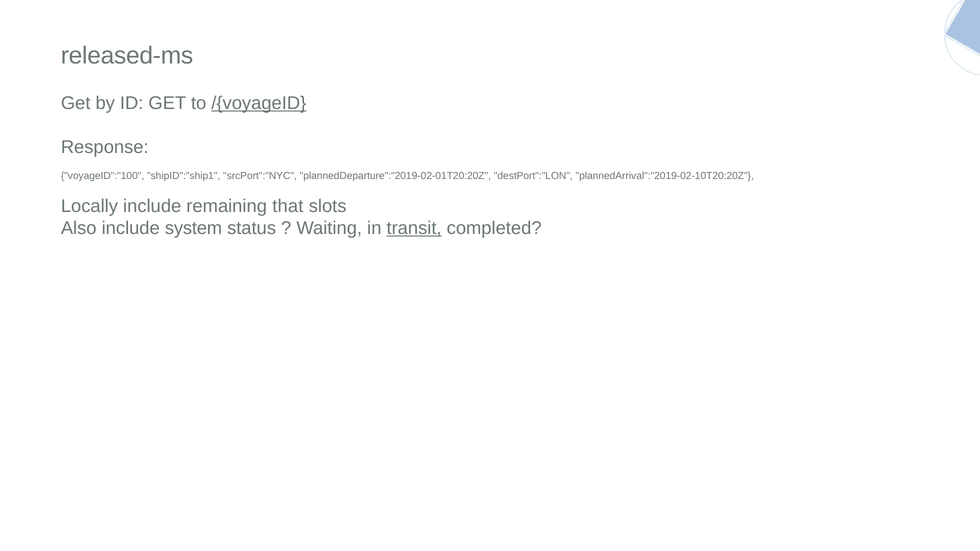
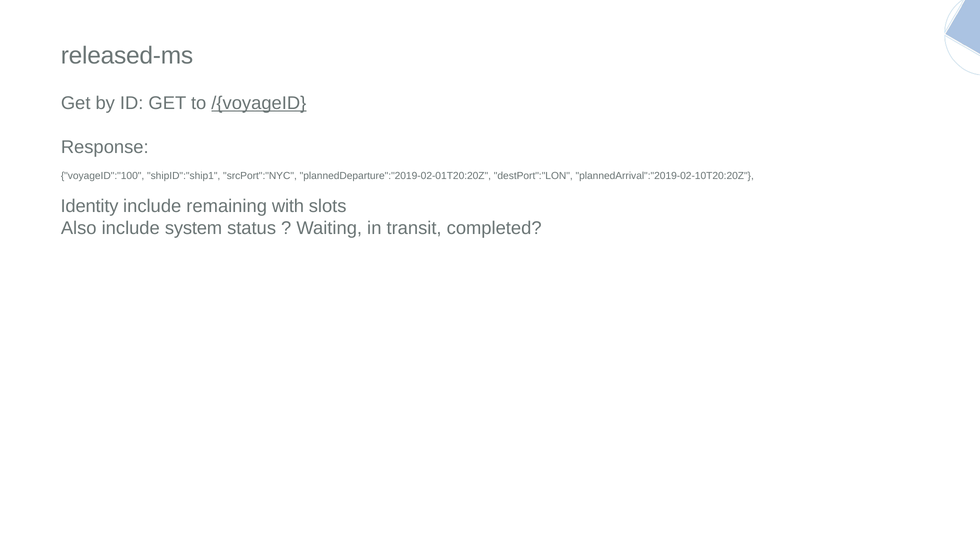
Locally: Locally -> Identity (90, 206)
that: that -> with (288, 206)
transit underline: present -> none (414, 228)
